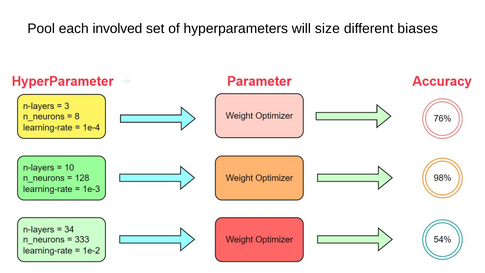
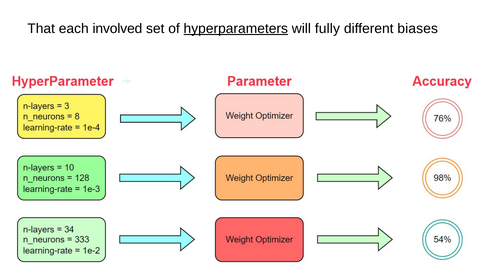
Pool: Pool -> That (41, 29)
hyperparameters underline: none -> present (236, 29)
size: size -> fully (327, 29)
